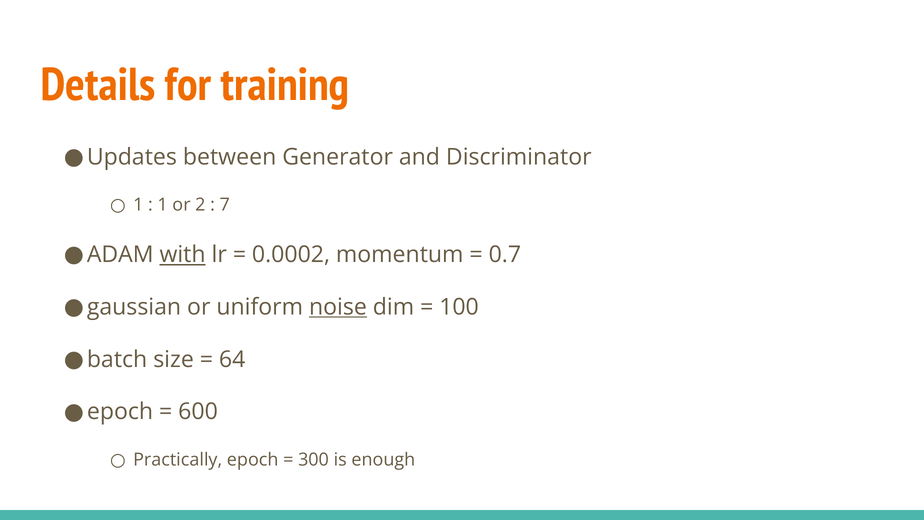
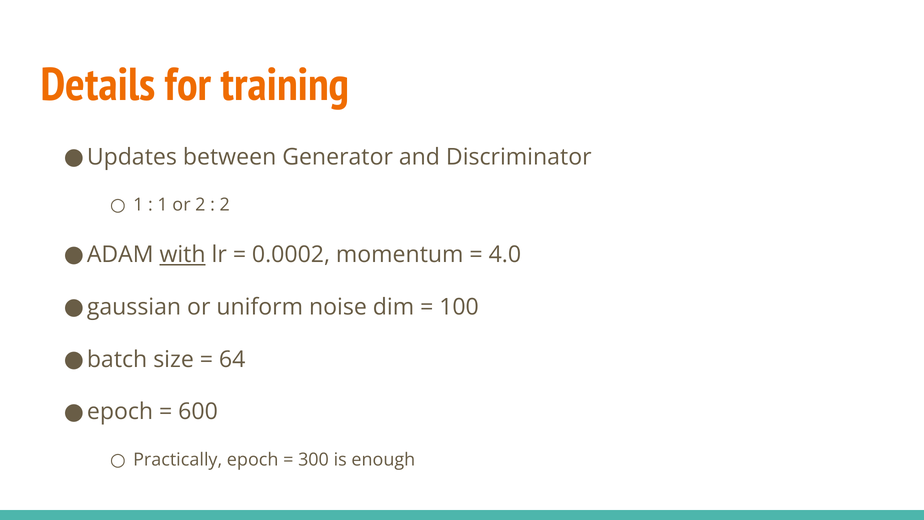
7: 7 -> 2 (225, 205)
0.7: 0.7 -> 4.0 (505, 255)
noise underline: present -> none (338, 307)
